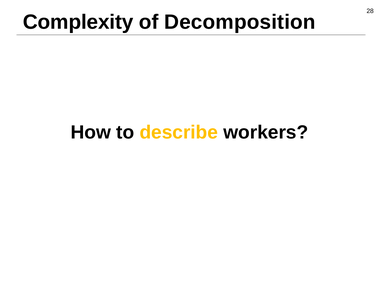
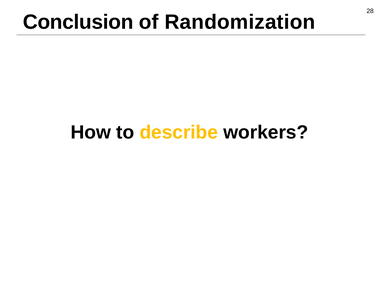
Complexity: Complexity -> Conclusion (78, 22)
Decomposition: Decomposition -> Randomization (240, 22)
